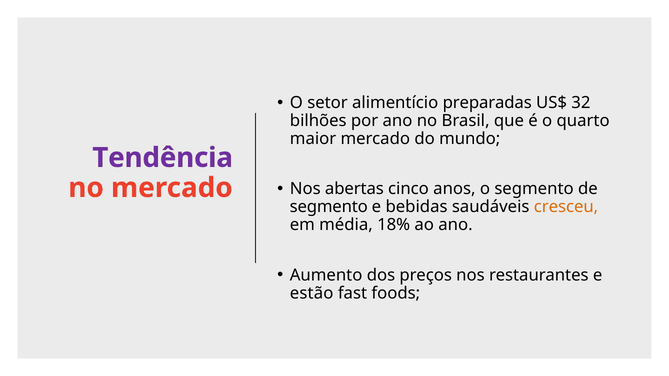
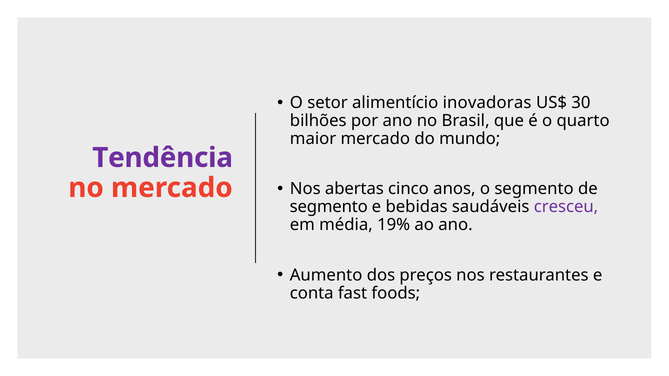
preparadas: preparadas -> inovadoras (487, 103)
32: 32 -> 30 (581, 103)
cresceu colour: orange -> purple (566, 207)
18%: 18% -> 19% (394, 225)
estão: estão -> conta (312, 293)
